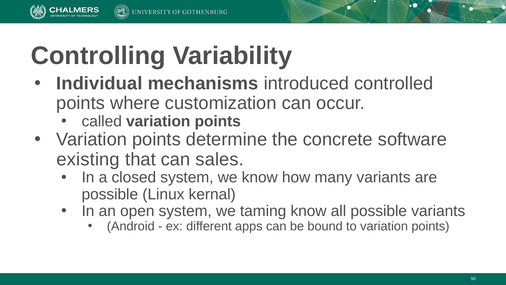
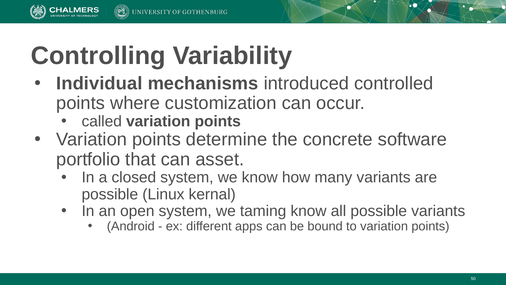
existing: existing -> portfolio (88, 159)
sales: sales -> asset (220, 159)
